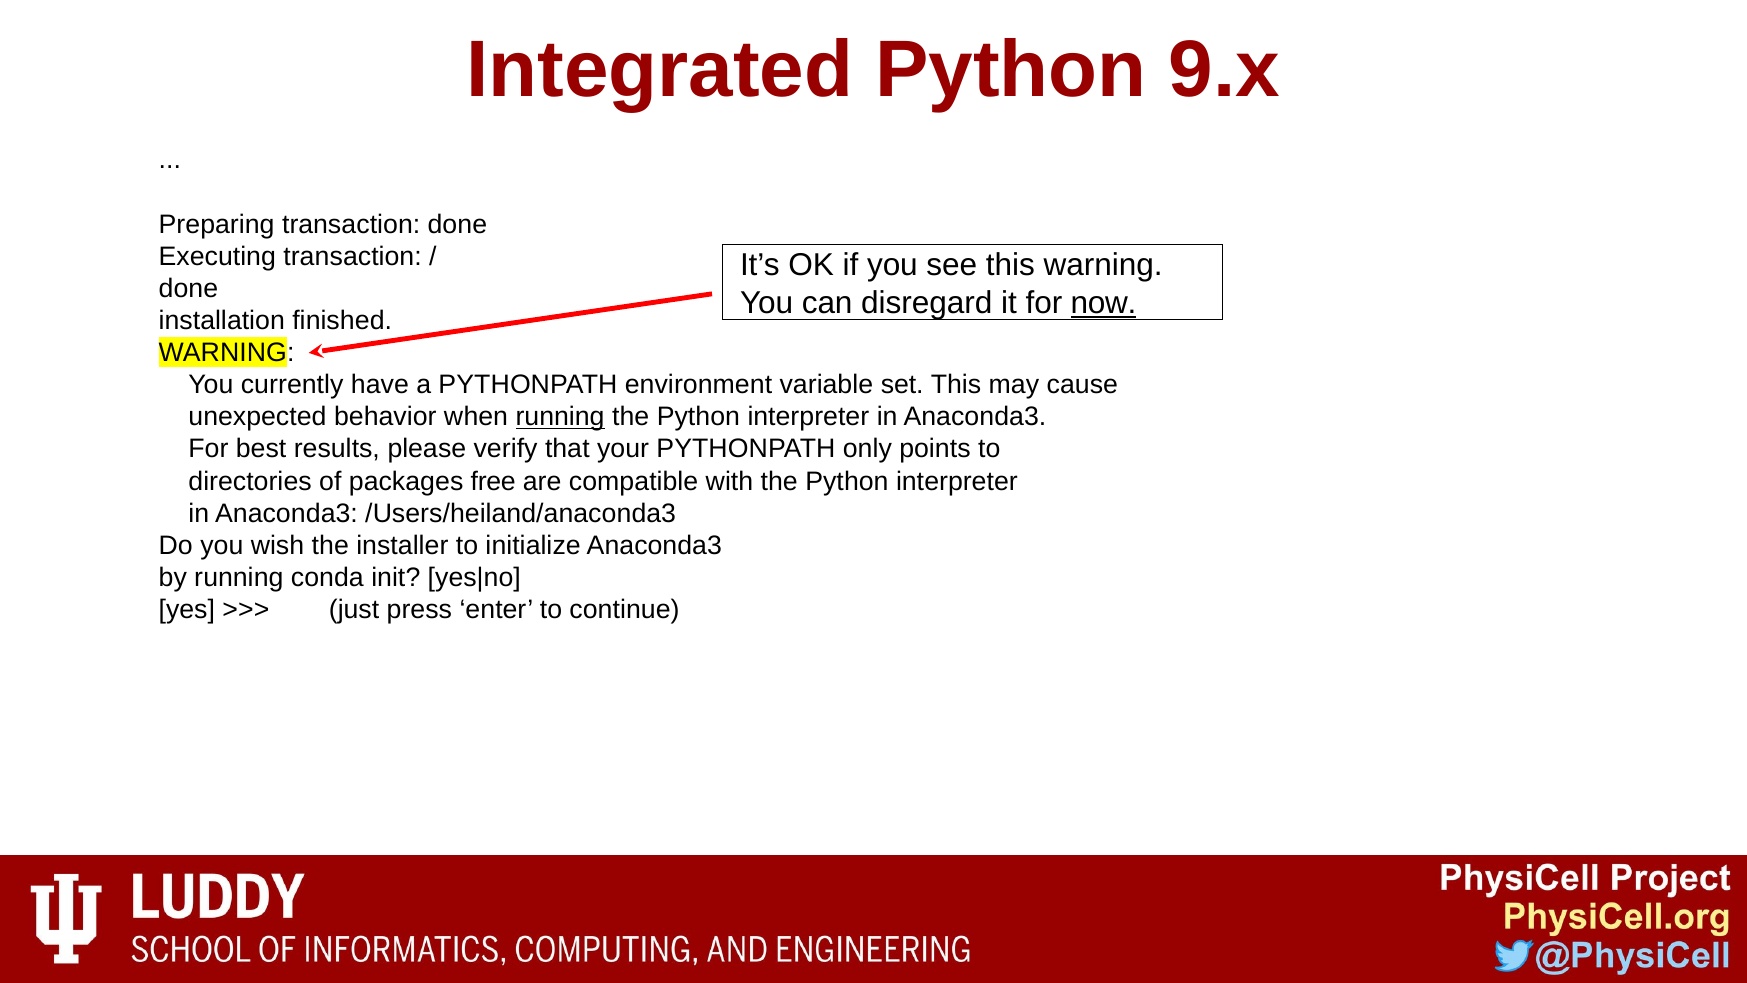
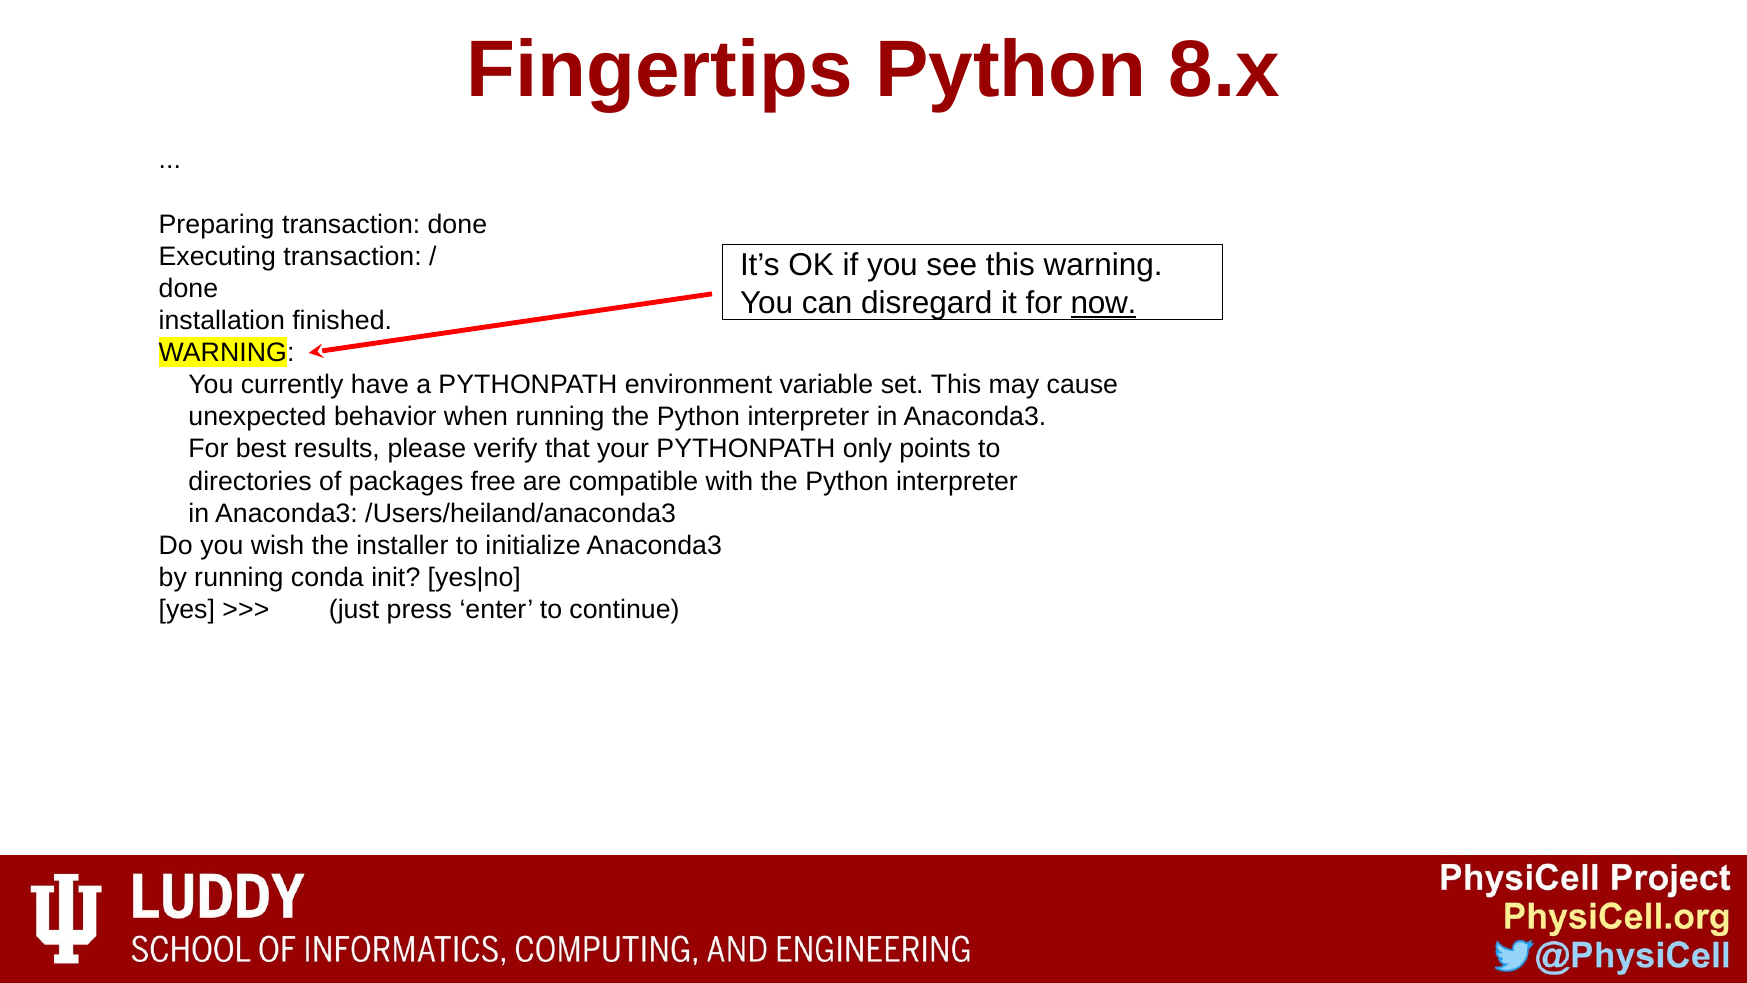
Integrated: Integrated -> Fingertips (660, 70)
9.x: 9.x -> 8.x (1224, 70)
running underline: present -> none (560, 417)
